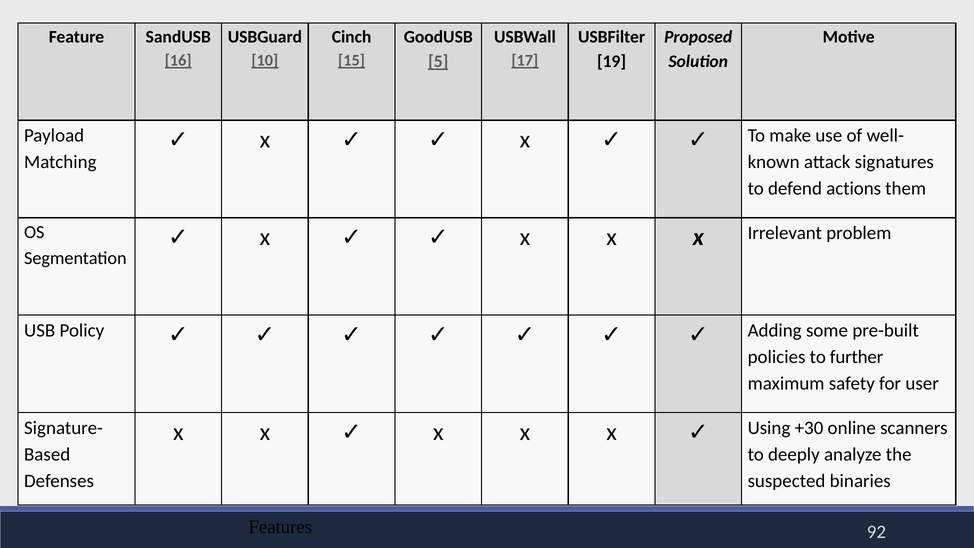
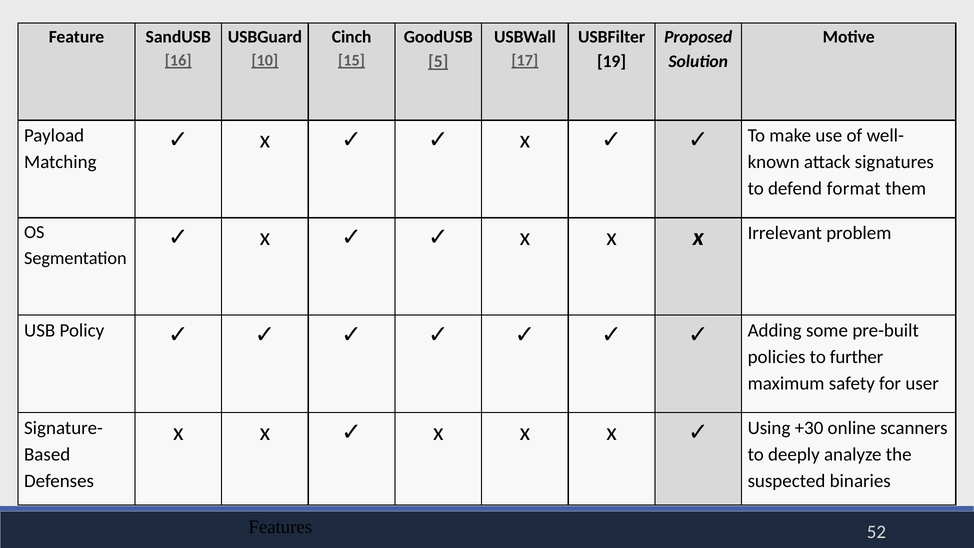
actions: actions -> format (854, 189)
92: 92 -> 52 (876, 532)
